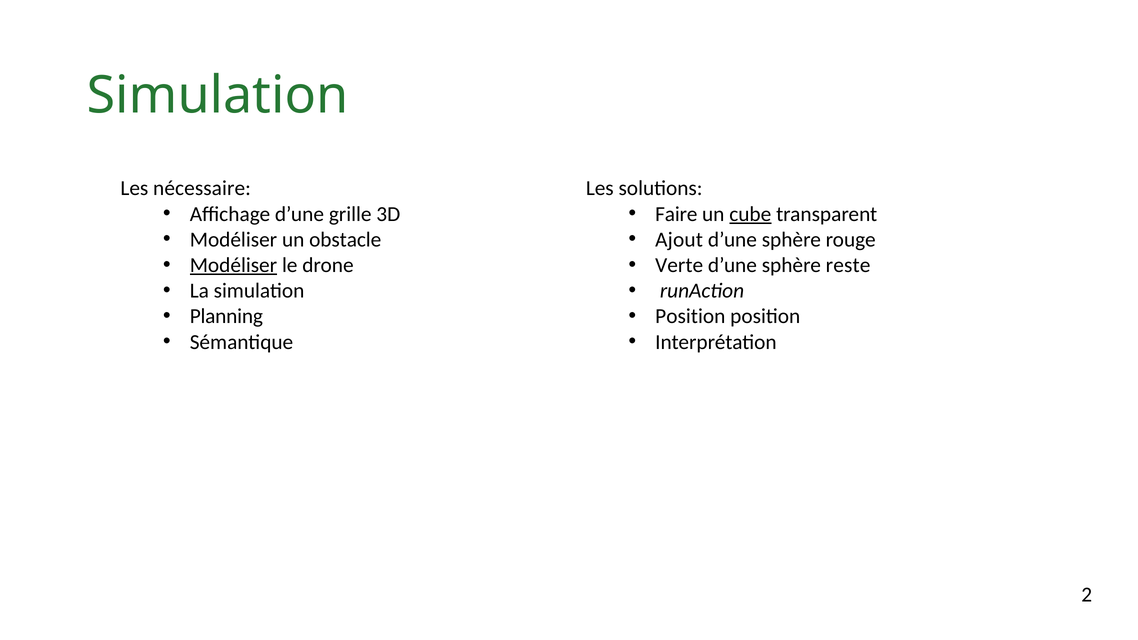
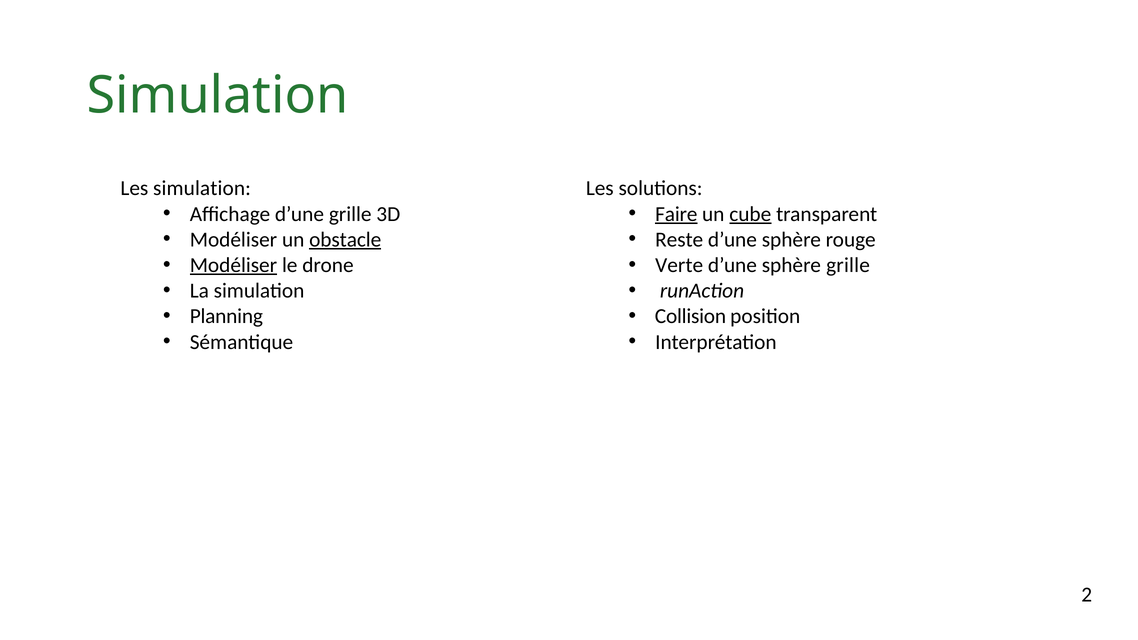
Les nécessaire: nécessaire -> simulation (202, 188)
Faire underline: none -> present (676, 214)
obstacle underline: none -> present (345, 240)
Ajout: Ajout -> Reste (679, 240)
sphère reste: reste -> grille (848, 265)
Position: Position -> Collision (690, 316)
